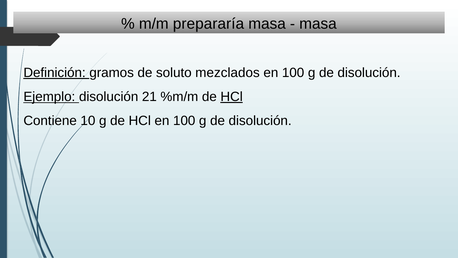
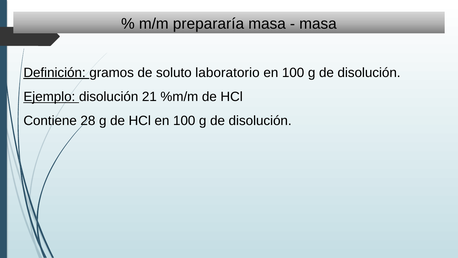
mezclados: mezclados -> laboratorio (227, 73)
HCl underline: present -> none (232, 97)
10: 10 -> 28 (88, 121)
